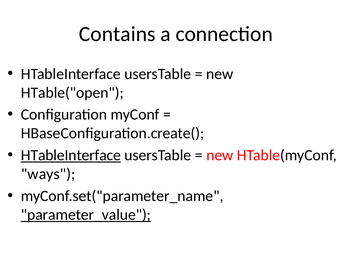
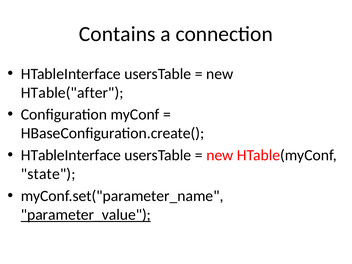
HTable("open: HTable("open -> HTable("after (72, 93)
HTableInterface underline: present -> none (71, 155)
ways: ways -> state (48, 174)
